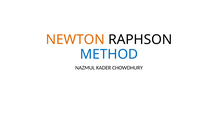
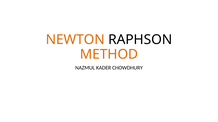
METHOD colour: blue -> orange (109, 54)
